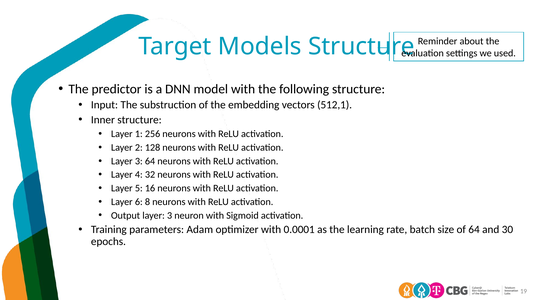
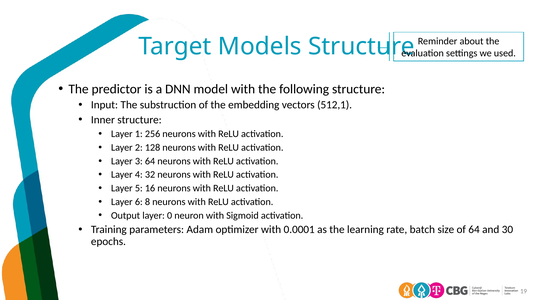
Output layer 3: 3 -> 0 (170, 216)
